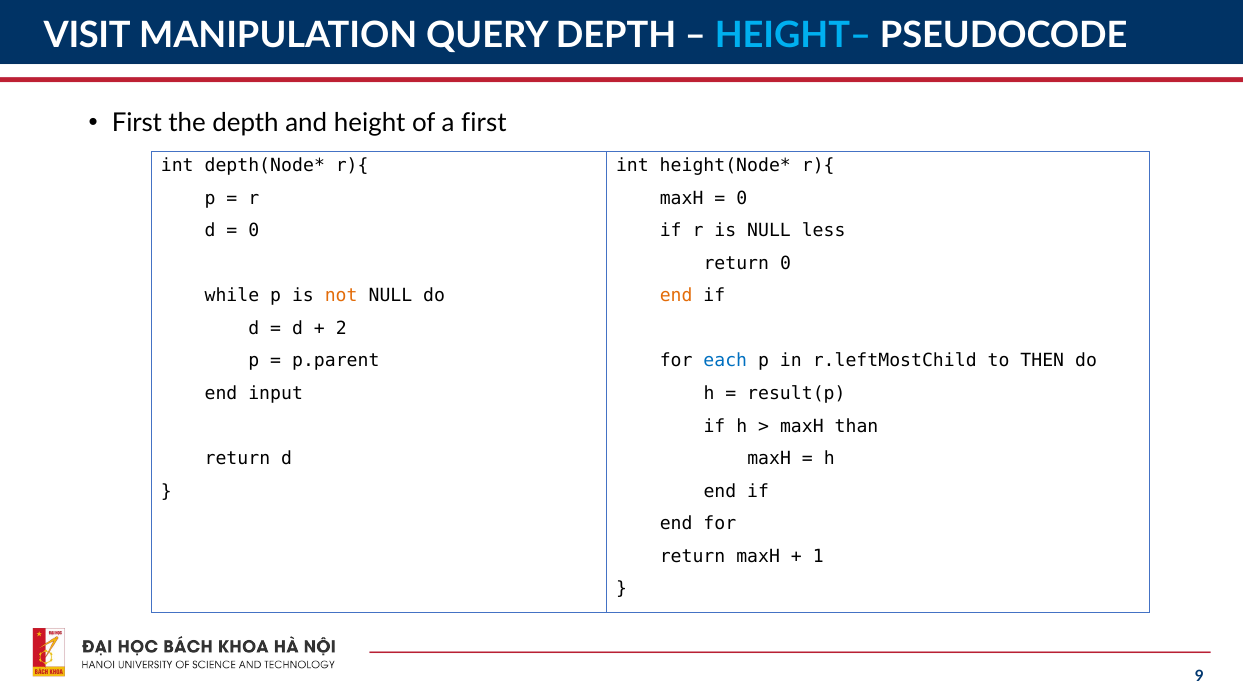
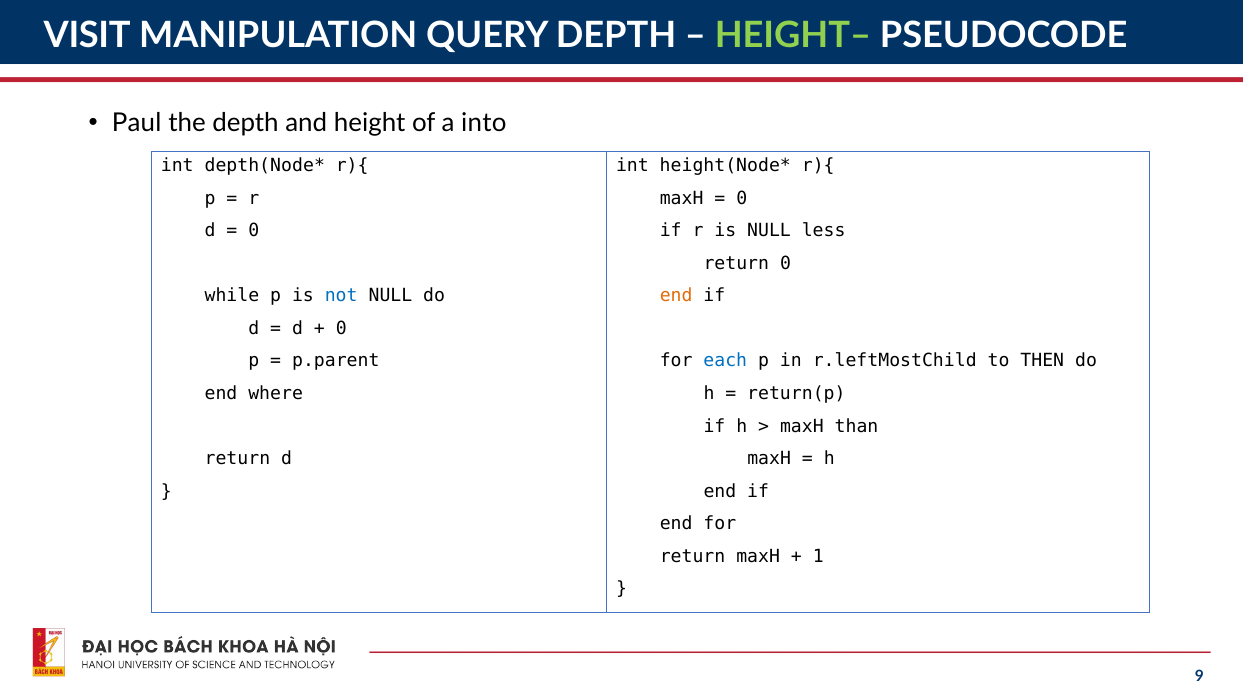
HEIGHT– colour: light blue -> light green (793, 35)
First: First -> Paul (137, 123)
a first: first -> into (484, 123)
not colour: orange -> blue (341, 296)
2: 2 -> 0 (341, 328)
input: input -> where (276, 394)
result(p: result(p -> return(p (796, 394)
